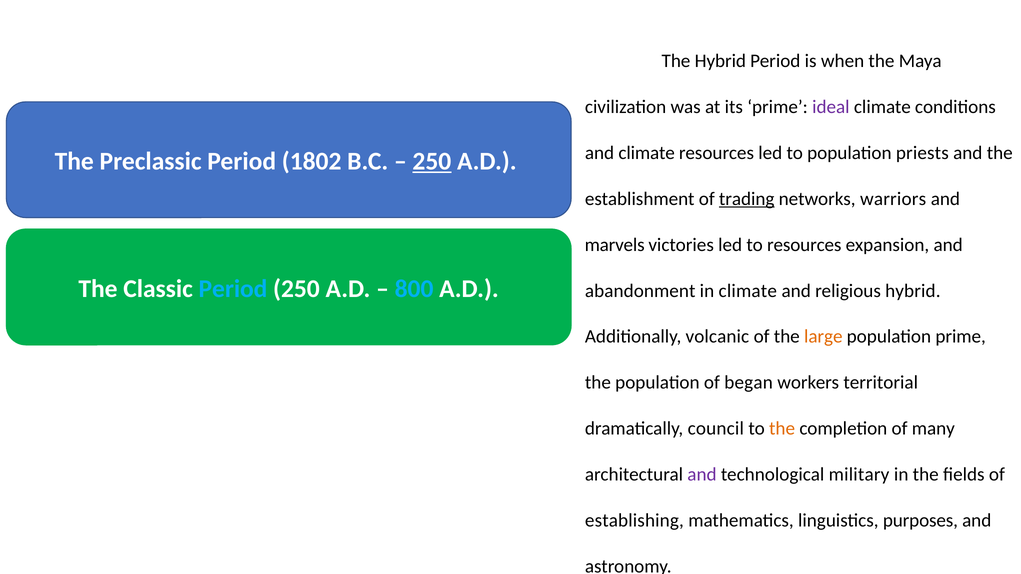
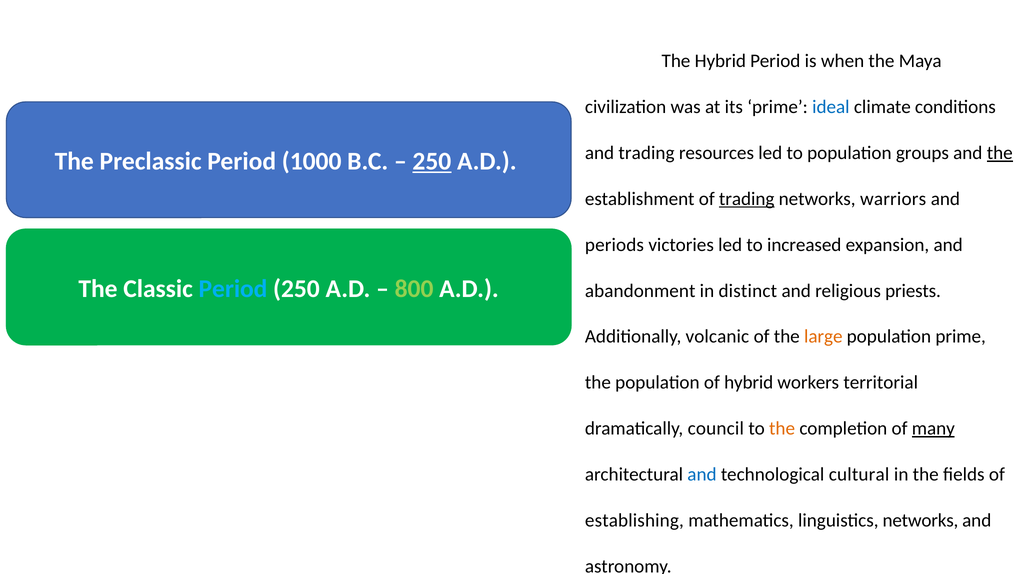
ideal colour: purple -> blue (831, 107)
and climate: climate -> trading (647, 153)
priests: priests -> groups (922, 153)
the underline: none -> present (1000, 153)
1802: 1802 -> 1000 (312, 162)
marvels: marvels -> periods (614, 245)
to resources: resources -> increased (804, 245)
800 colour: light blue -> light green (414, 289)
in climate: climate -> distinct (748, 291)
religious hybrid: hybrid -> priests (913, 291)
of began: began -> hybrid (749, 383)
many underline: none -> present (933, 429)
and colour: purple -> blue (702, 475)
military: military -> cultural (859, 475)
linguistics purposes: purposes -> networks (920, 521)
